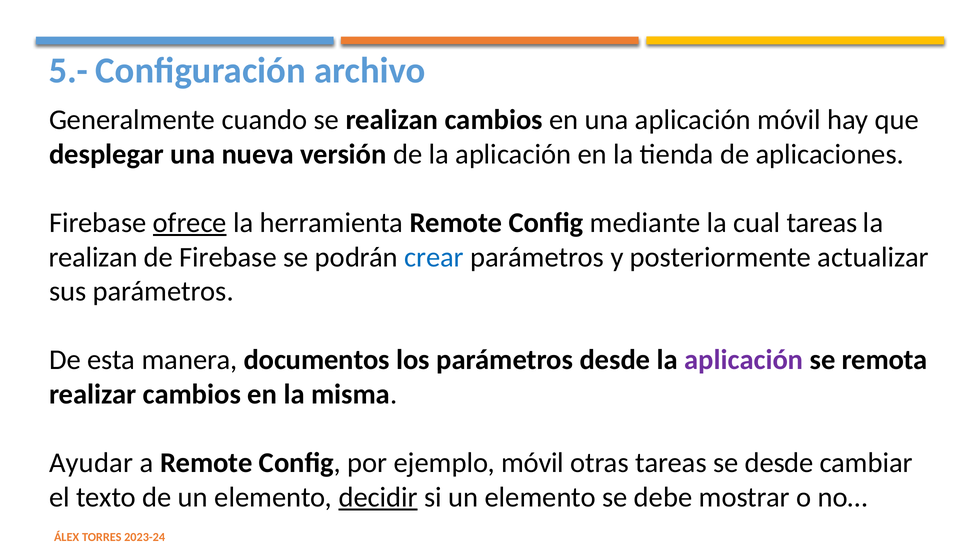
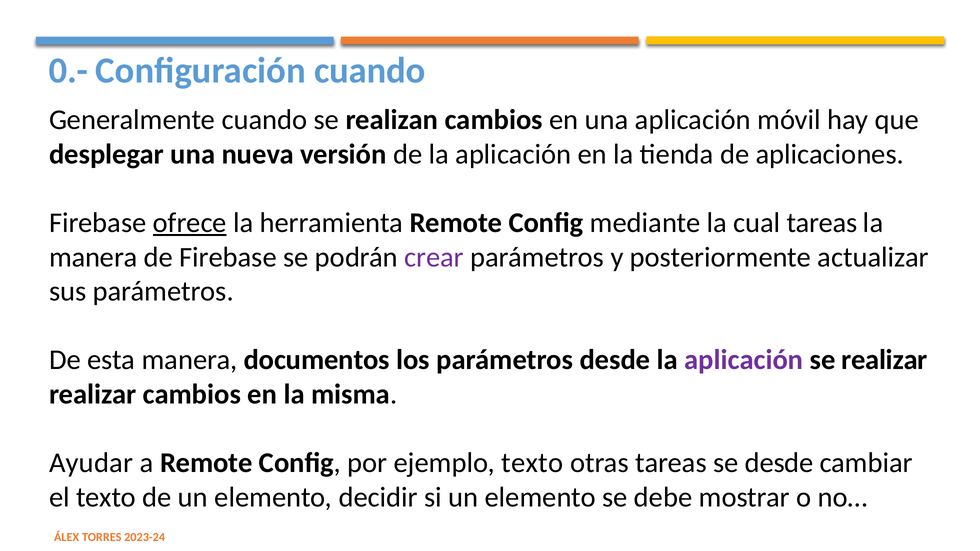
5.-: 5.- -> 0.- (68, 71)
Configuración archivo: archivo -> cuando (370, 71)
realizan: realizan -> manera (93, 257)
crear colour: blue -> purple (434, 257)
se remota: remota -> realizar (884, 360)
ejemplo móvil: móvil -> texto (532, 463)
decidir underline: present -> none (378, 497)
